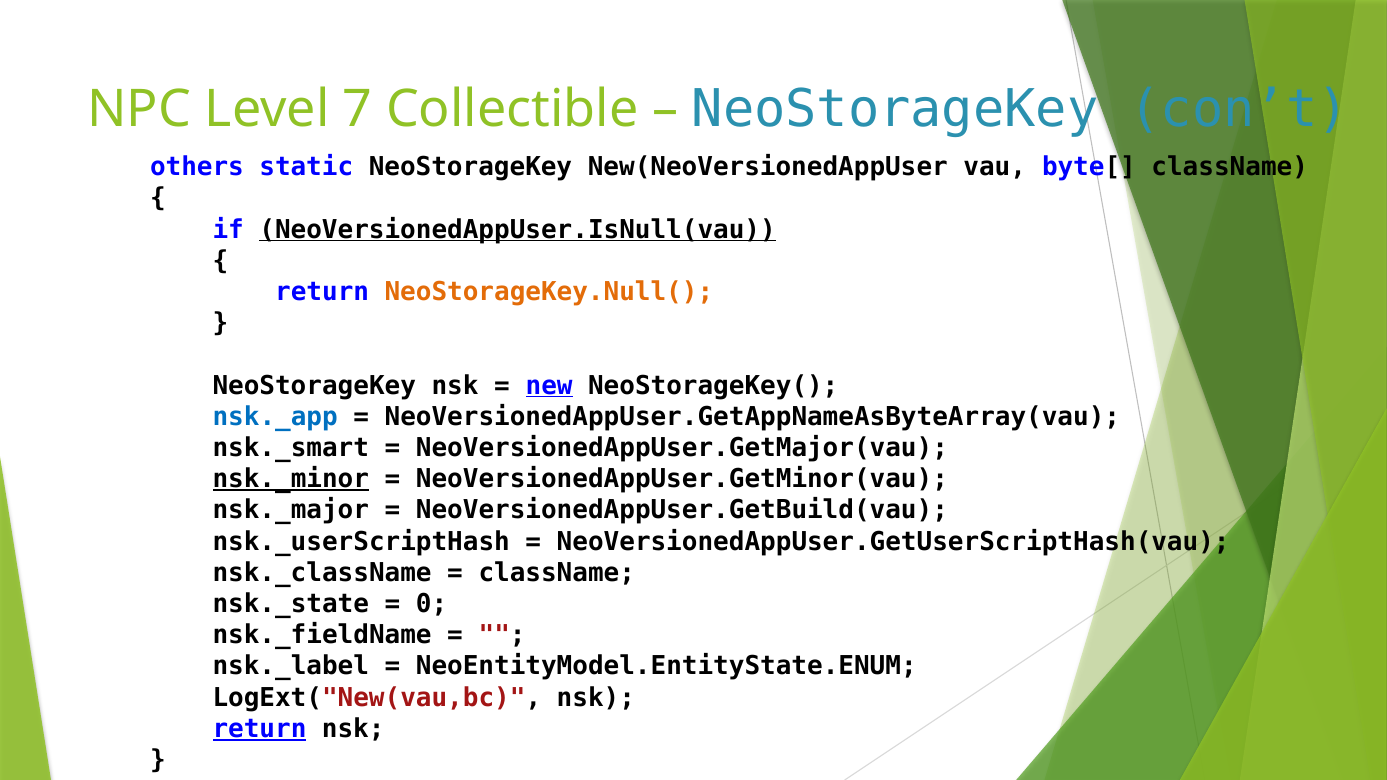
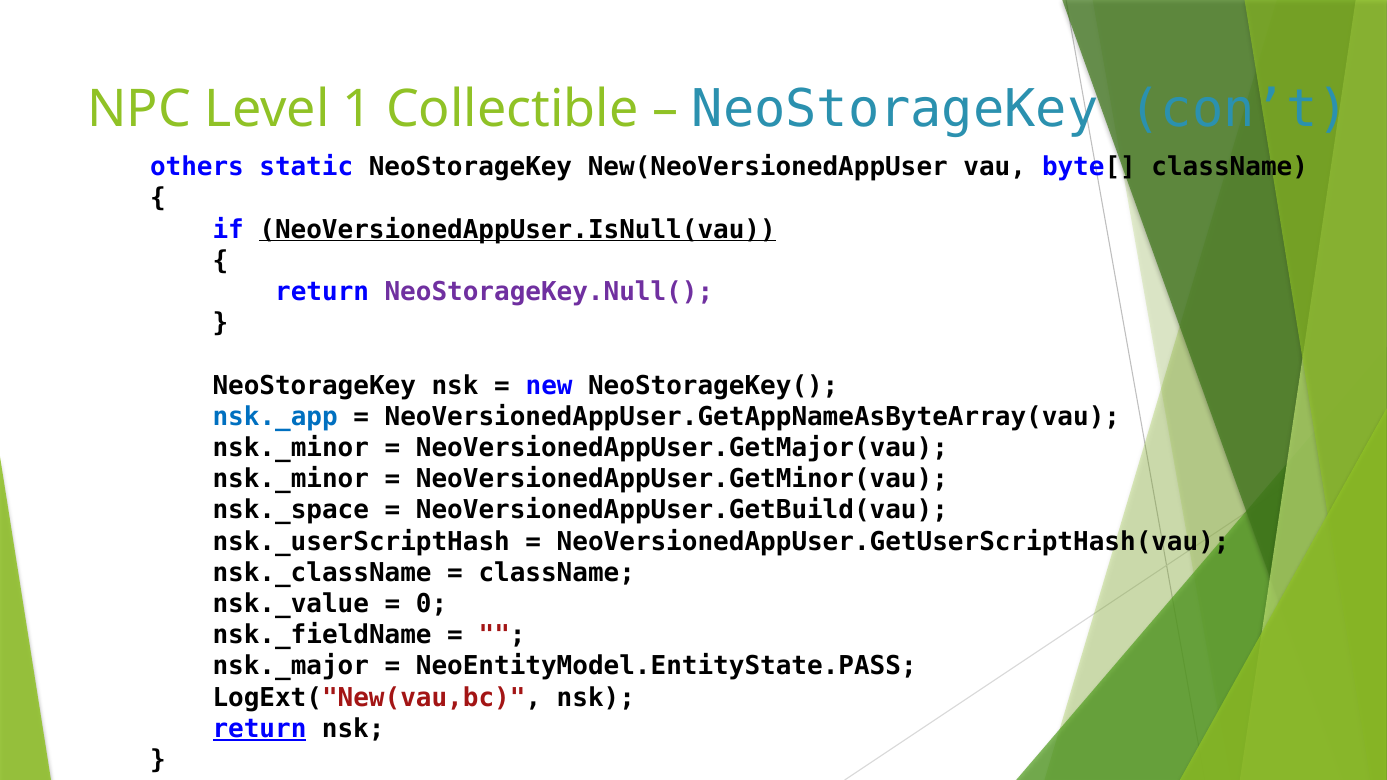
7: 7 -> 1 (358, 109)
NeoStorageKey.Null( colour: orange -> purple (549, 292)
new underline: present -> none (549, 386)
nsk._smart: nsk._smart -> nsk._minor (291, 448)
nsk._minor underline: present -> none (291, 479)
nsk._major: nsk._major -> nsk._space (291, 510)
nsk._state: nsk._state -> nsk._value (291, 604)
nsk._label: nsk._label -> nsk._major (291, 666)
NeoEntityModel.EntityState.ENUM: NeoEntityModel.EntityState.ENUM -> NeoEntityModel.EntityState.PASS (666, 666)
